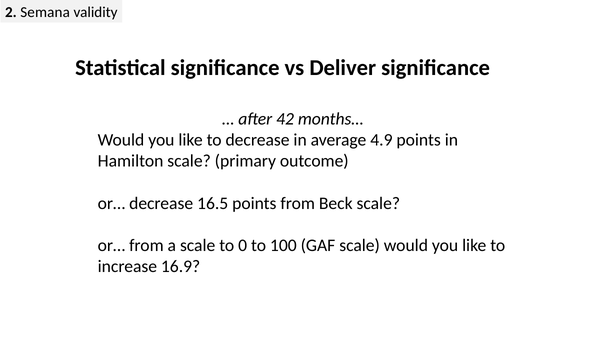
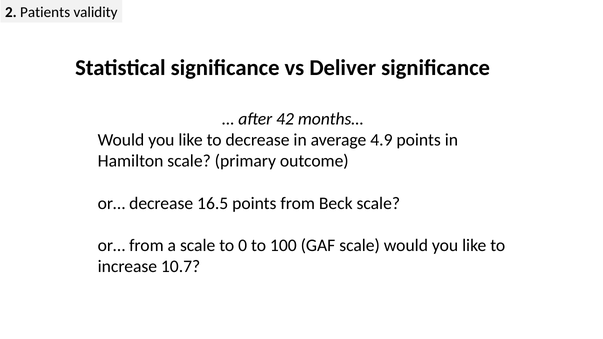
Semana: Semana -> Patients (45, 12)
16.9: 16.9 -> 10.7 (181, 267)
